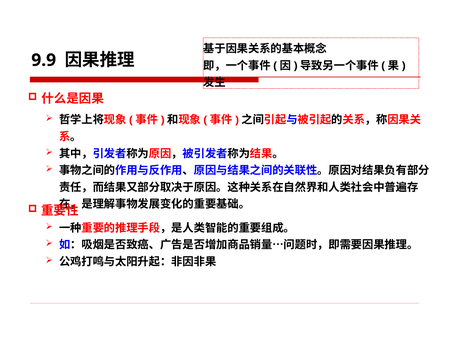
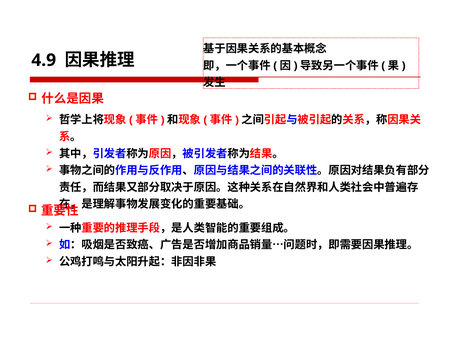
9.9: 9.9 -> 4.9 (44, 60)
